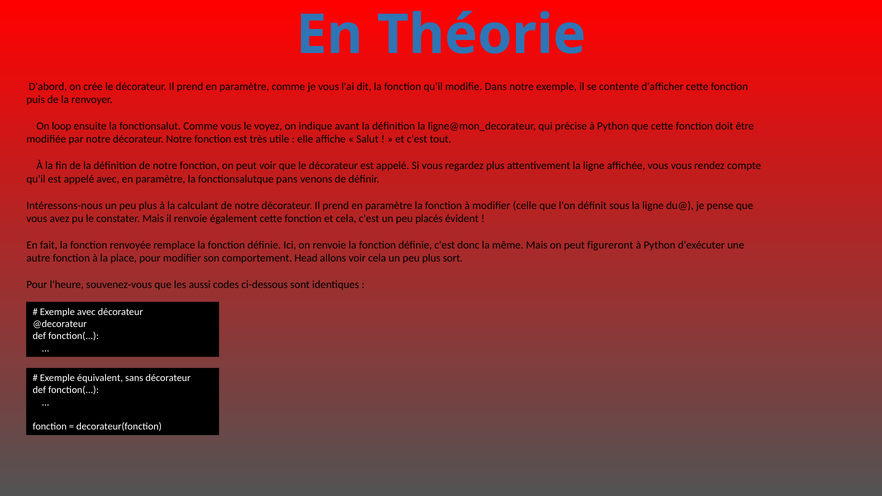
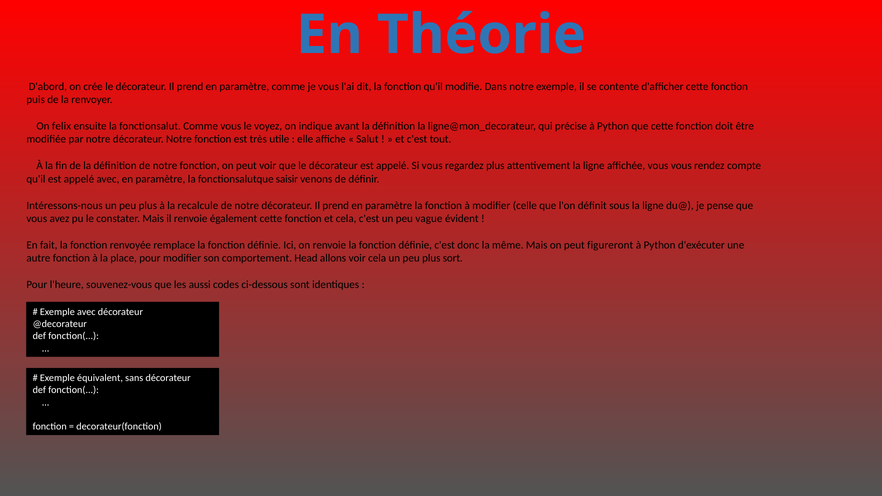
loop: loop -> felix (61, 126)
pans: pans -> saisir (287, 179)
calculant: calculant -> recalcule (198, 205)
placés: placés -> vague (429, 219)
